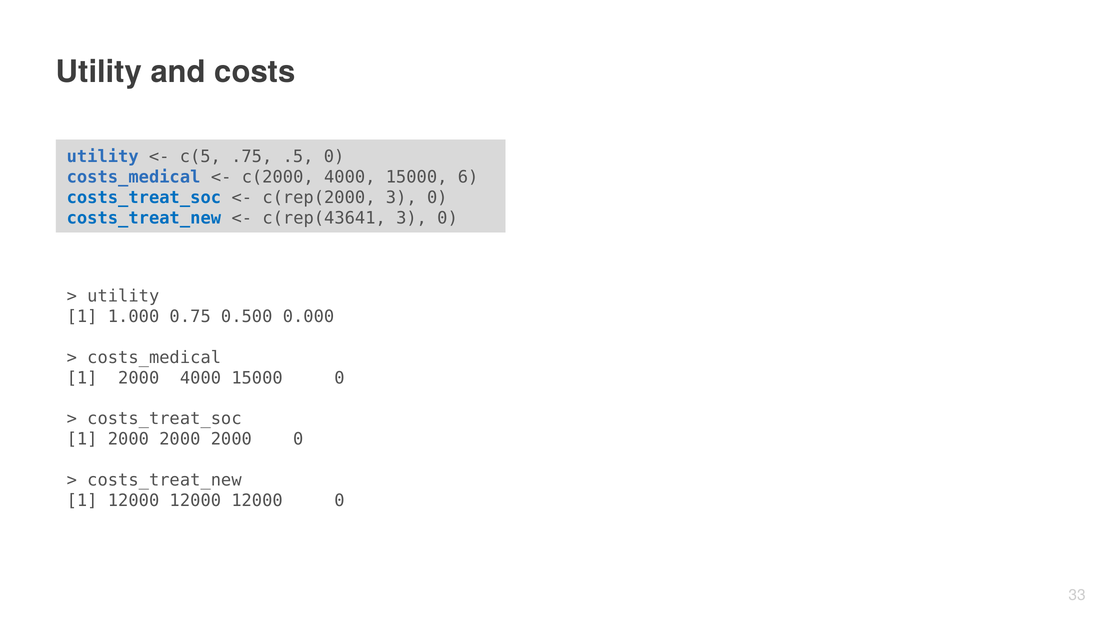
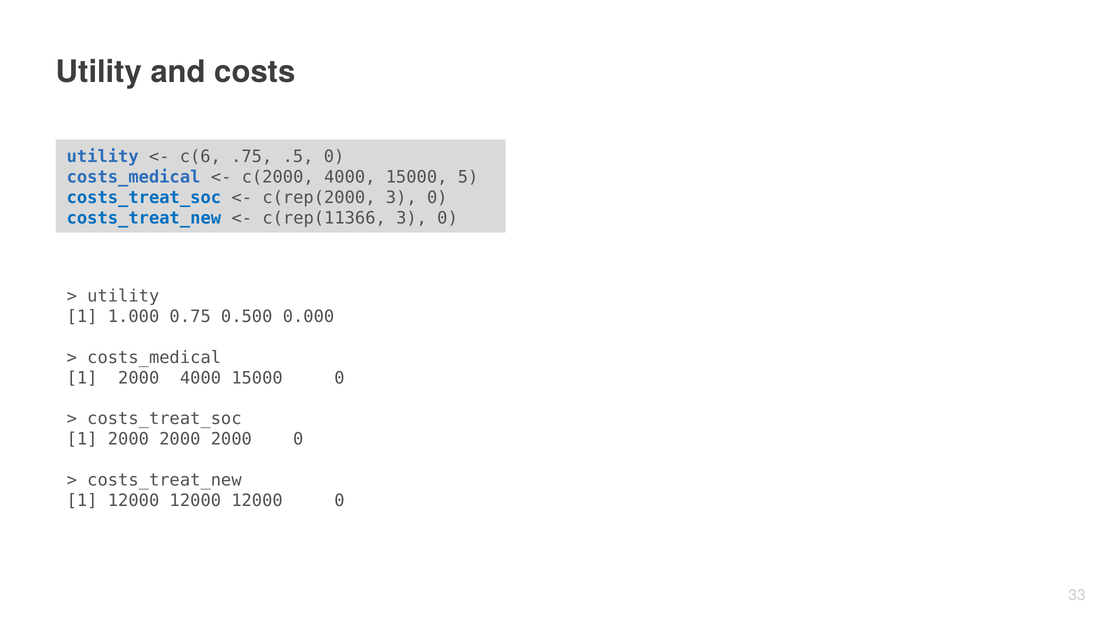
c(5: c(5 -> c(6 (200, 156)
6: 6 -> 5 (468, 177)
c(rep(43641: c(rep(43641 -> c(rep(11366 (324, 218)
